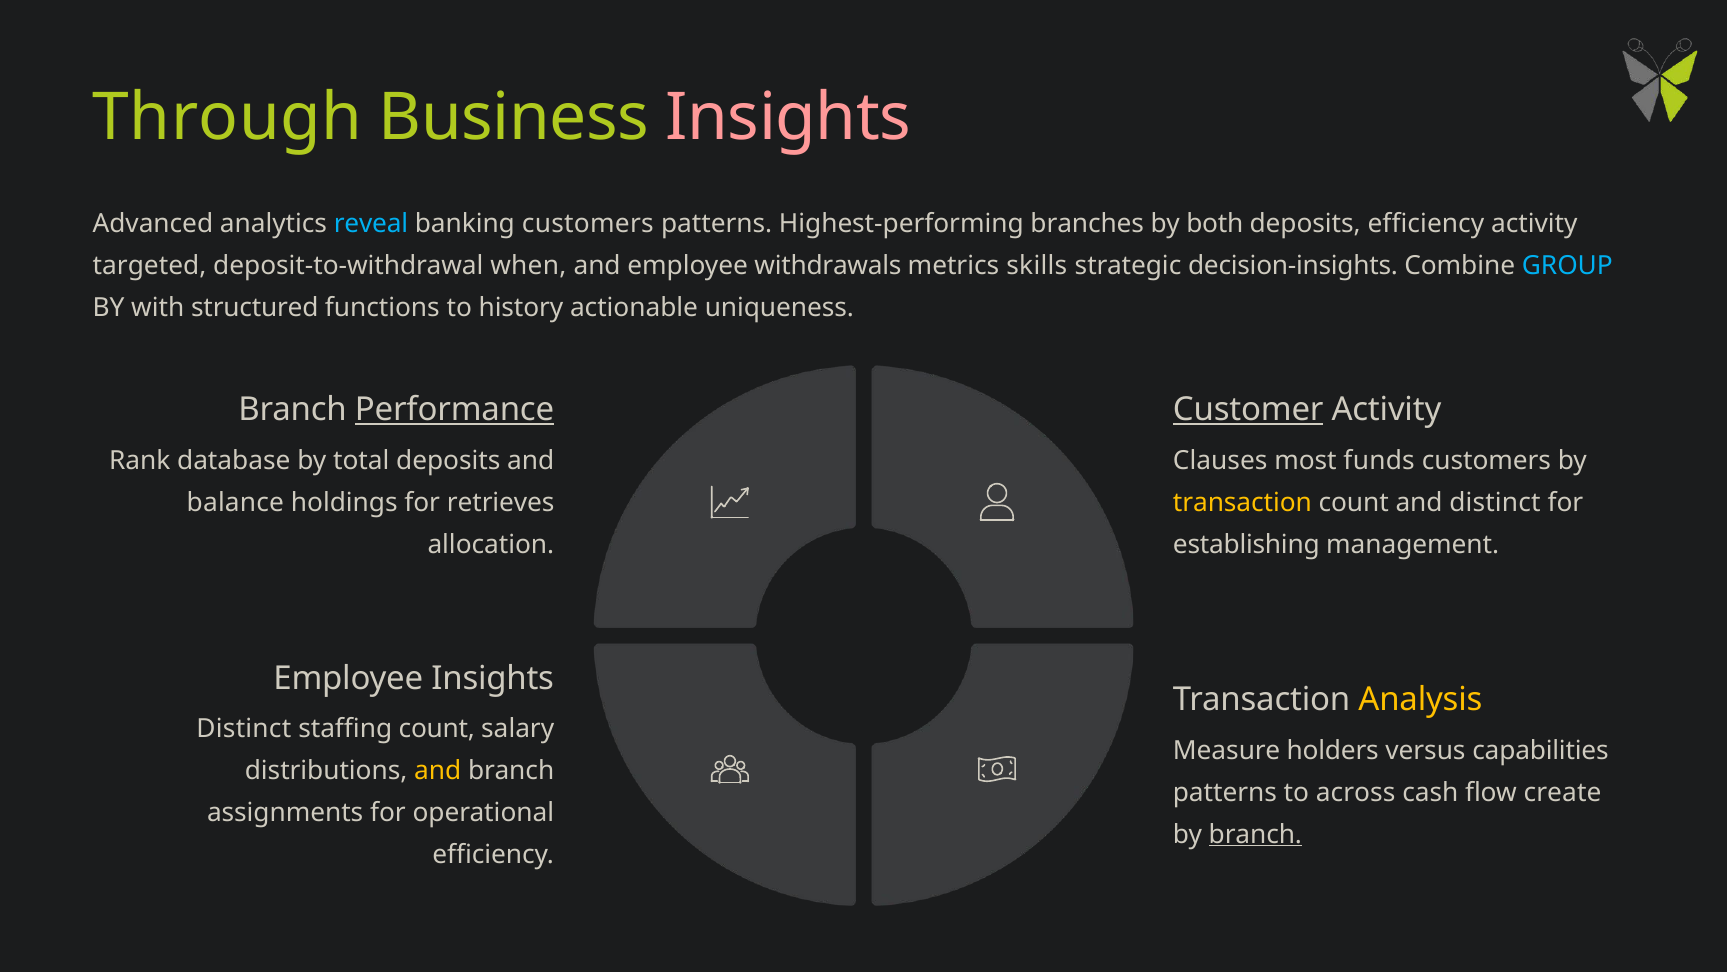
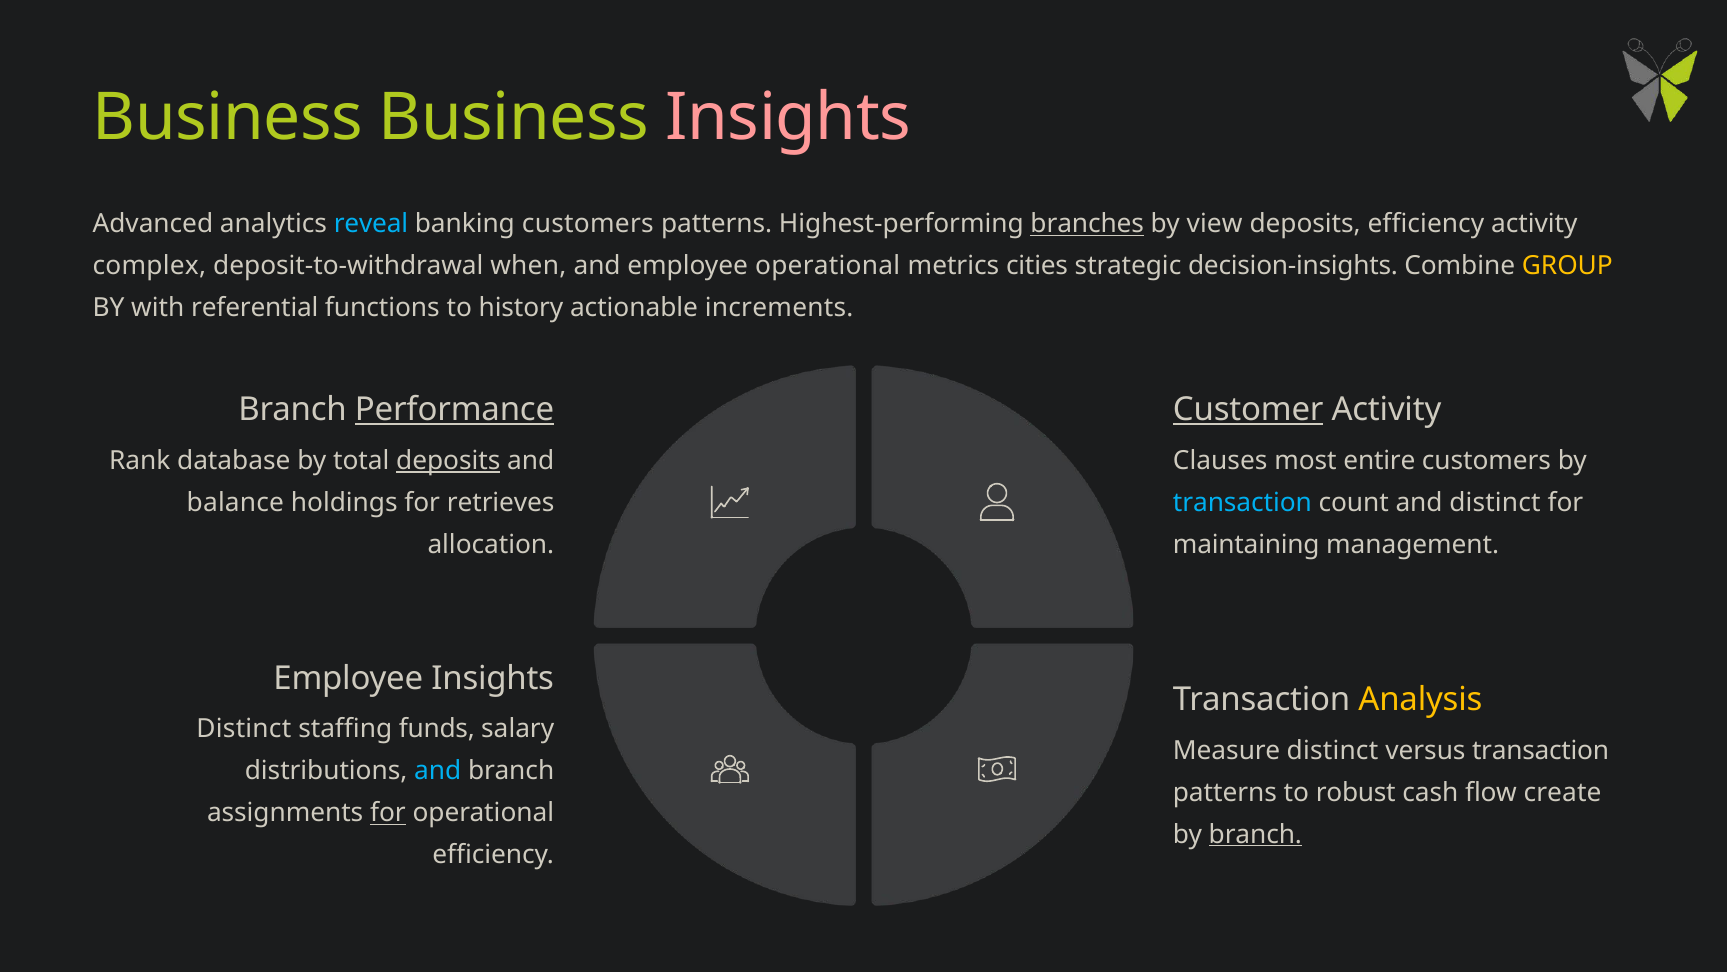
Through: Through -> Business (228, 118)
branches underline: none -> present (1087, 224)
both: both -> view (1215, 224)
targeted: targeted -> complex (149, 266)
employee withdrawals: withdrawals -> operational (828, 266)
skills: skills -> cities (1037, 266)
GROUP colour: light blue -> yellow (1567, 266)
structured: structured -> referential (255, 308)
uniqueness: uniqueness -> increments (779, 308)
deposits underline: none -> present (448, 460)
funds: funds -> entire (1379, 460)
transaction colour: yellow -> light blue (1242, 502)
establishing: establishing -> maintaining (1246, 544)
staffing count: count -> funds (437, 729)
Measure holders: holders -> distinct (1333, 750)
versus capabilities: capabilities -> transaction (1541, 750)
and colour: yellow -> light blue (438, 771)
across: across -> robust (1356, 792)
for underline: none -> present (388, 813)
